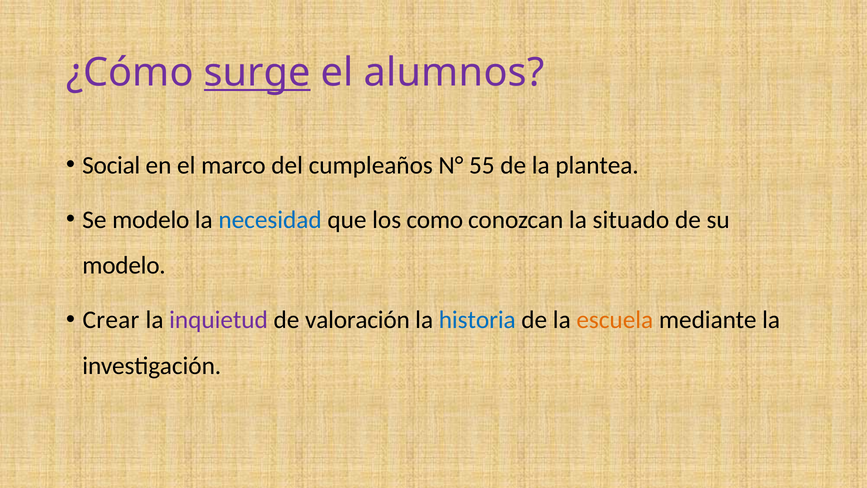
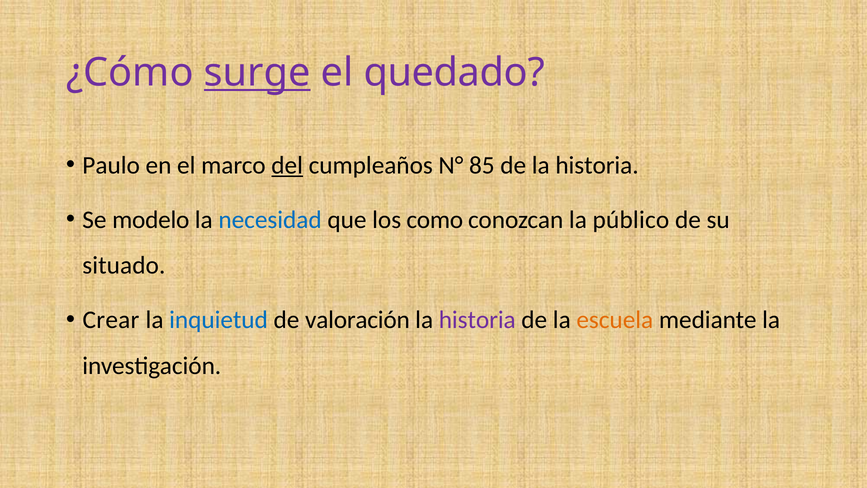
alumnos: alumnos -> quedado (454, 73)
Social: Social -> Paulo (111, 165)
del underline: none -> present (287, 165)
55: 55 -> 85 (482, 165)
de la plantea: plantea -> historia (597, 165)
situado: situado -> público (631, 220)
modelo: modelo -> situado (124, 265)
inquietud colour: purple -> blue (219, 320)
historia colour: blue -> purple (477, 320)
